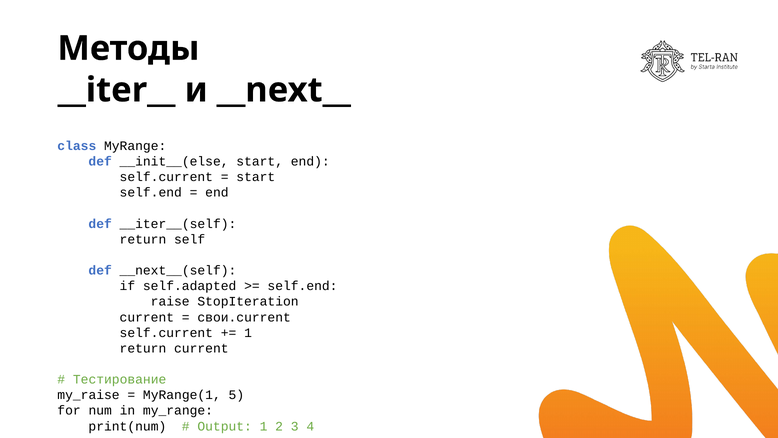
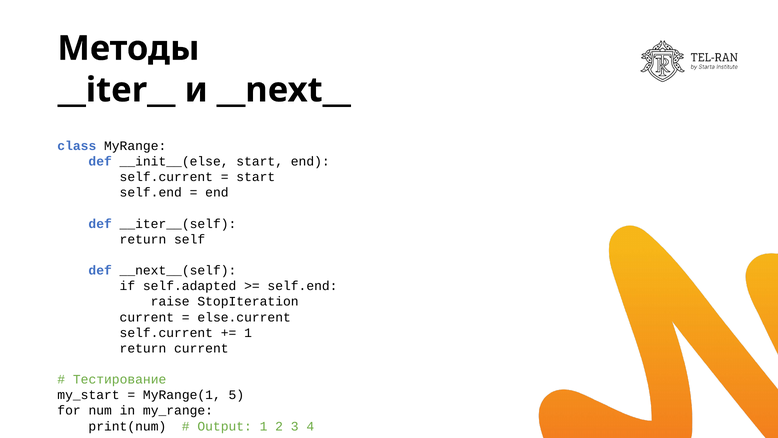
свои.current: свои.current -> else.current (244, 317)
my_raise: my_raise -> my_start (89, 395)
